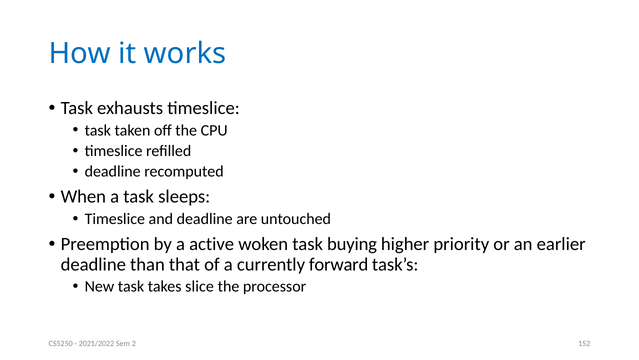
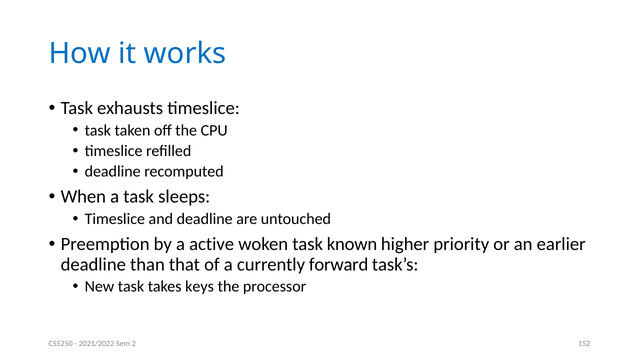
buying: buying -> known (352, 244)
slice: slice -> keys (200, 286)
